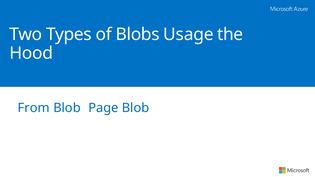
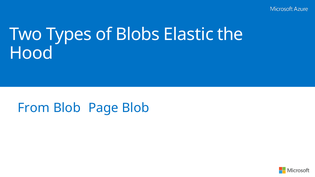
Usage: Usage -> Elastic (188, 34)
